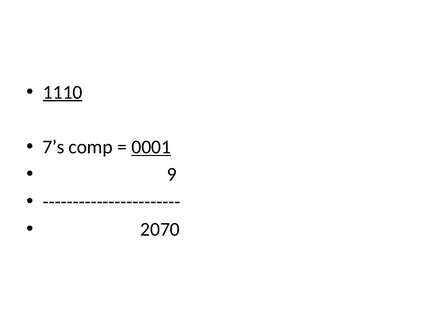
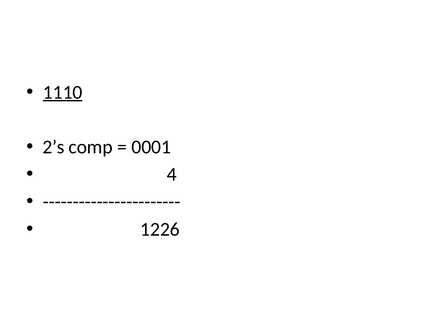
7’s: 7’s -> 2’s (54, 147)
0001 underline: present -> none (151, 147)
9: 9 -> 4 (172, 174)
2070: 2070 -> 1226 (160, 229)
